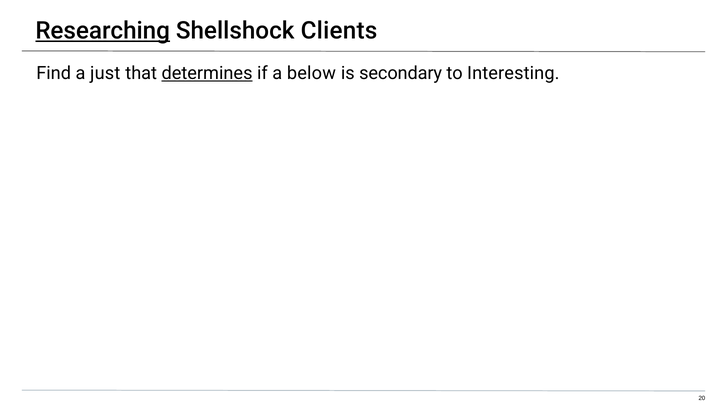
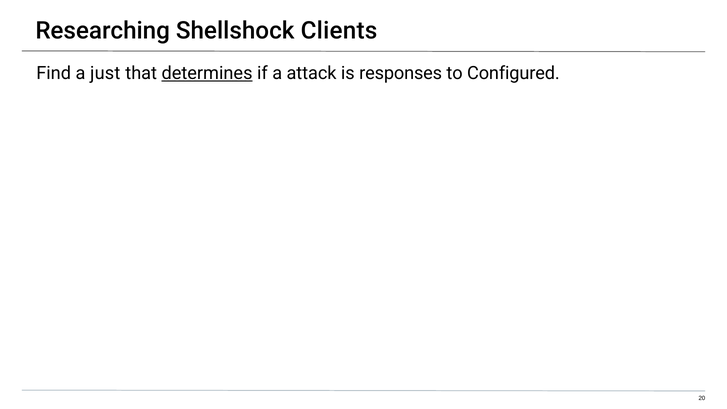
Researching underline: present -> none (103, 31)
below: below -> attack (312, 73)
secondary: secondary -> responses (401, 73)
Interesting: Interesting -> Configured (513, 73)
